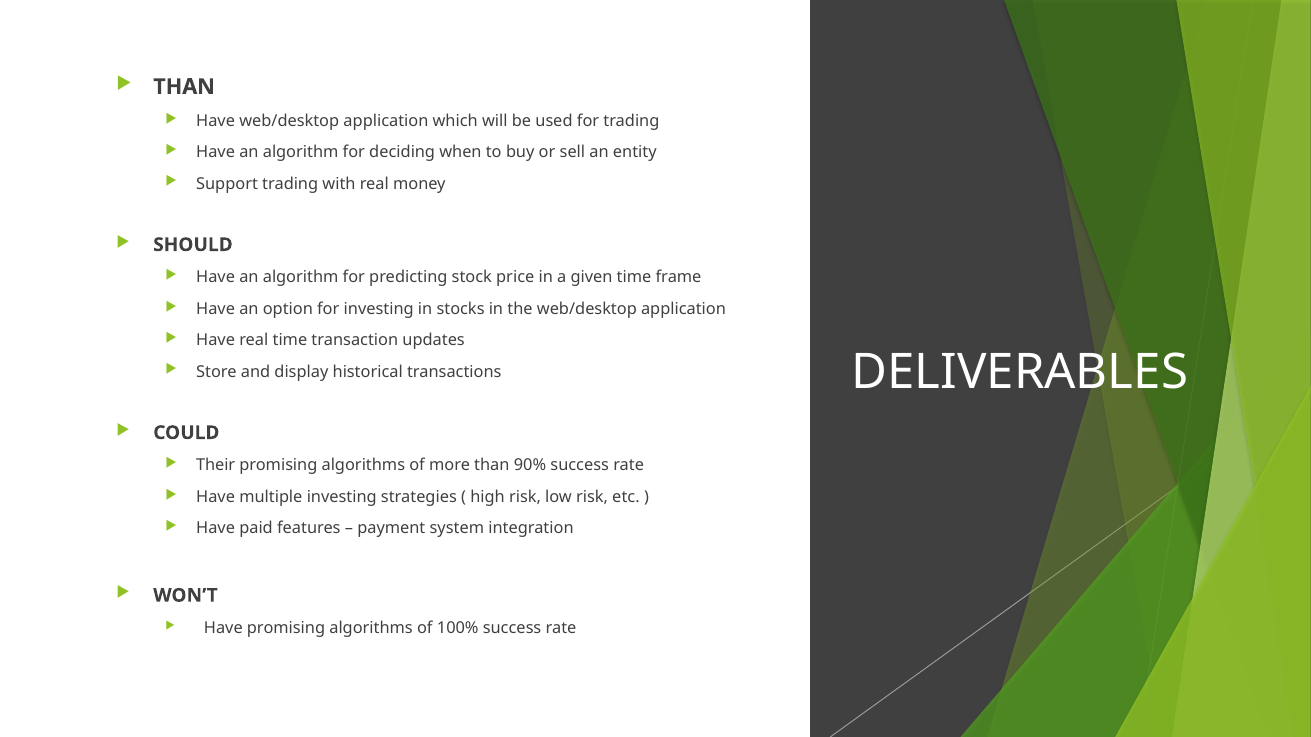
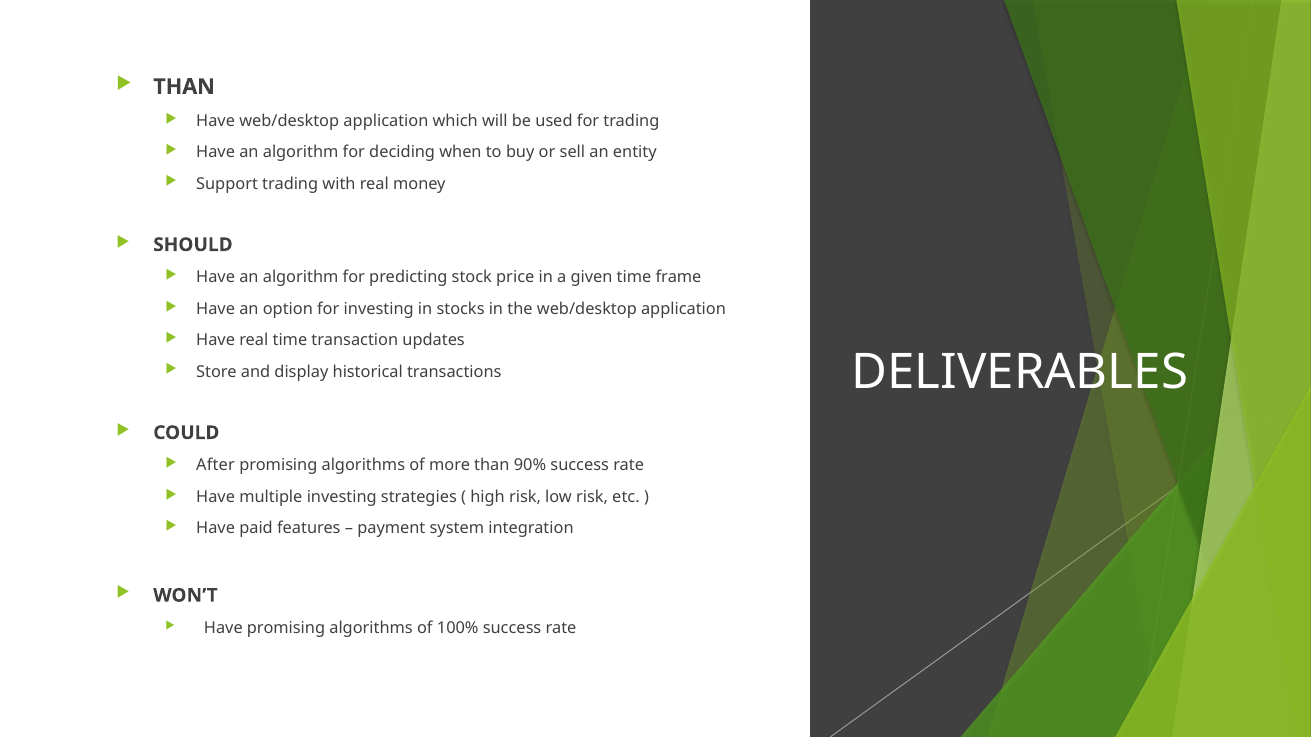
Their: Their -> After (216, 466)
